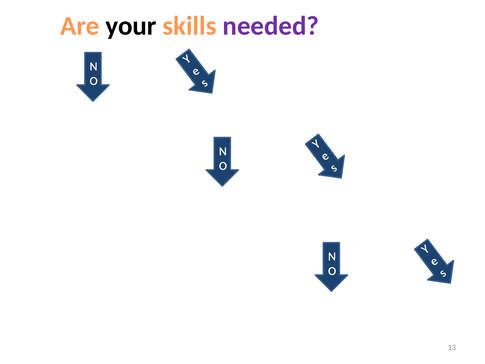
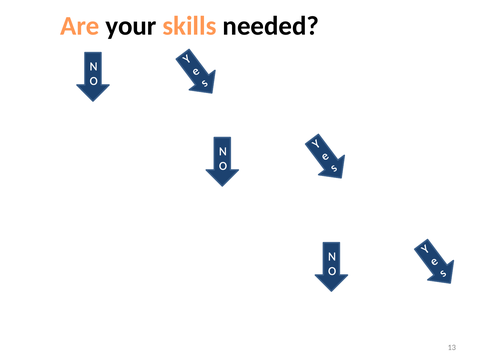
needed colour: purple -> black (271, 26)
